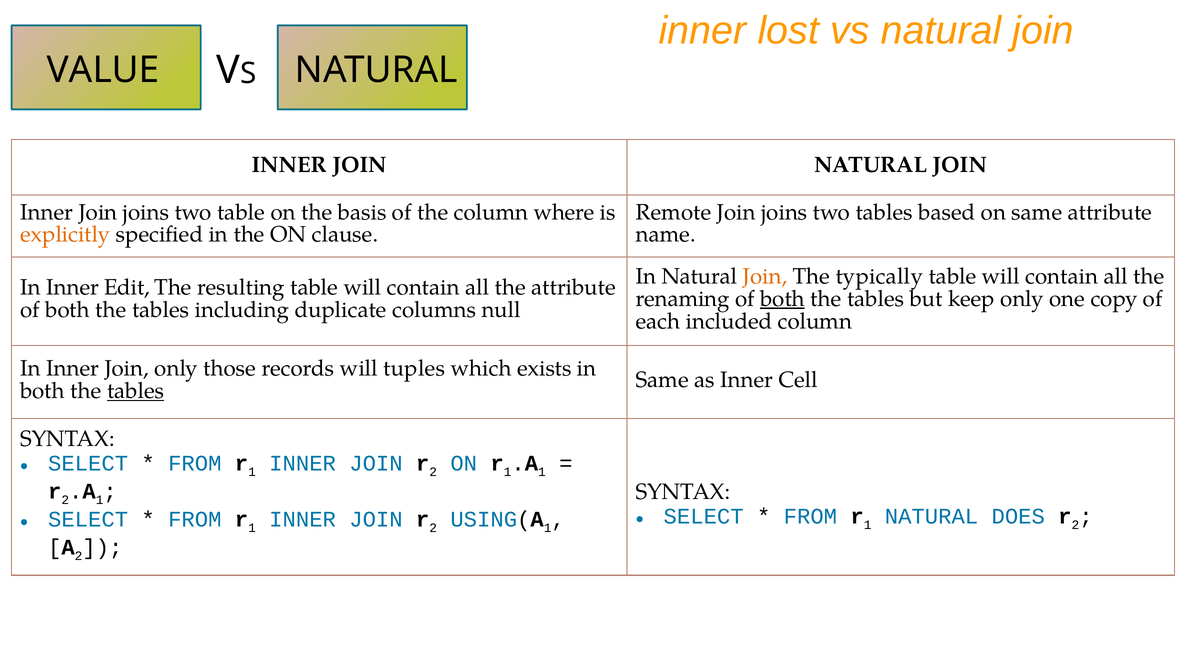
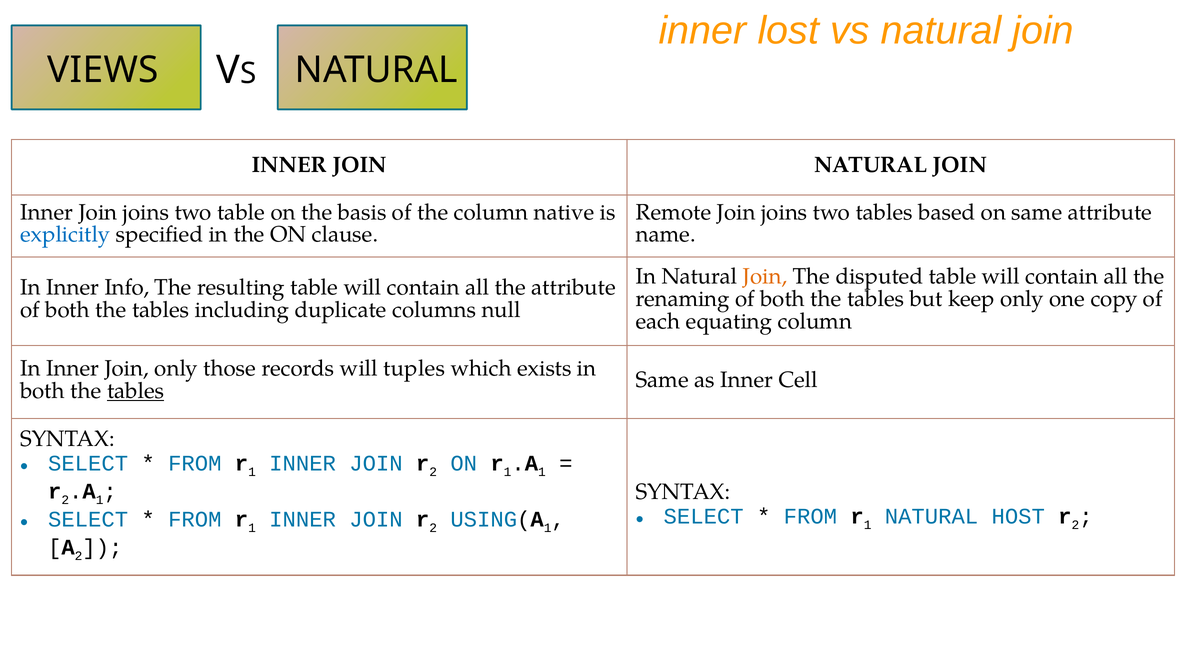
VALUE: VALUE -> VIEWS (103, 70)
where: where -> native (564, 212)
explicitly colour: orange -> blue (65, 235)
typically: typically -> disputed (879, 277)
Edit: Edit -> Info (127, 288)
both underline: present -> none (782, 299)
included: included -> equating (729, 321)
DOES: DOES -> HOST (1018, 517)
